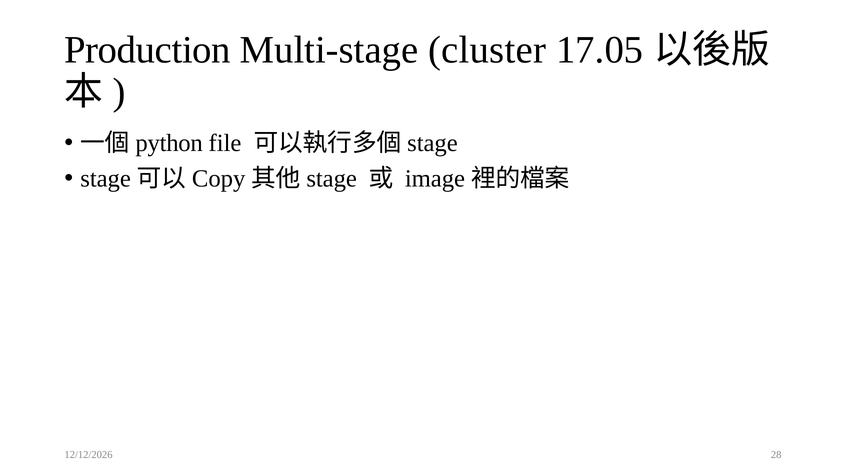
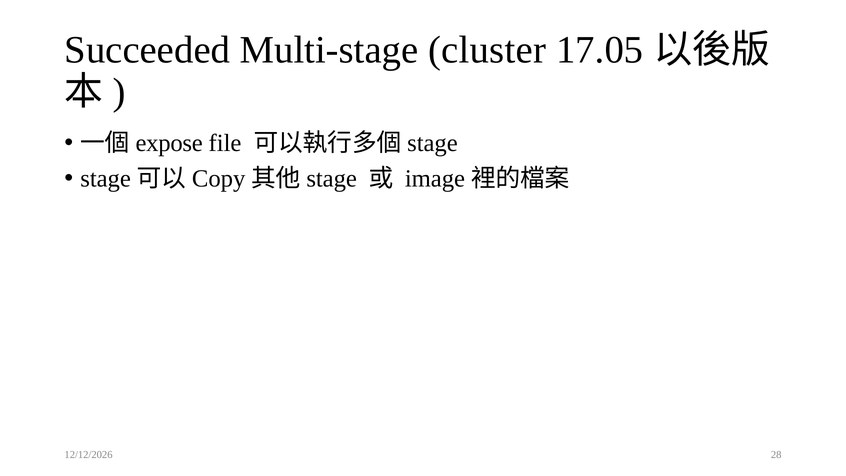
Production: Production -> Succeeded (147, 50)
python: python -> expose (169, 143)
